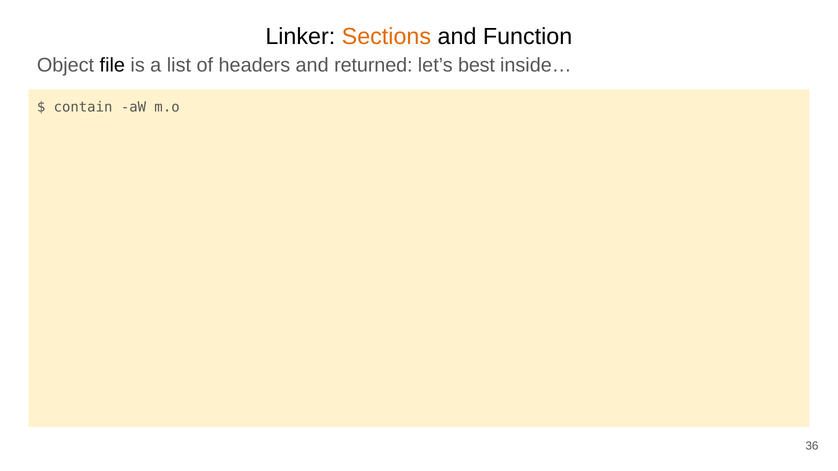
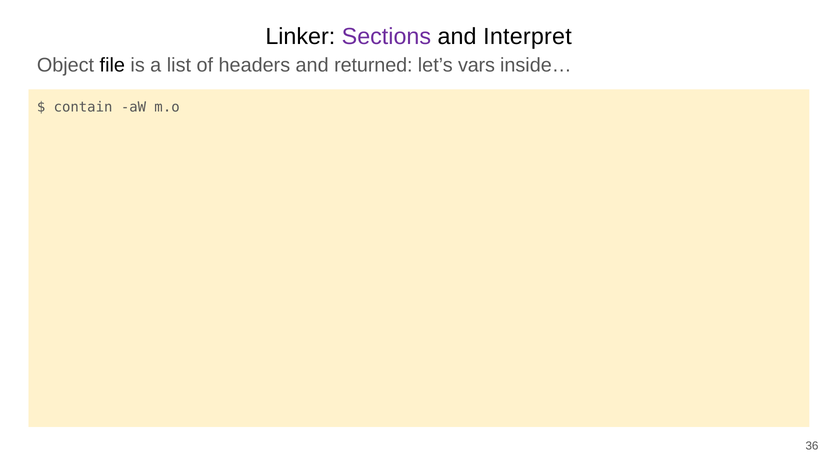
Sections colour: orange -> purple (386, 37)
Function: Function -> Interpret (527, 37)
best: best -> vars (477, 65)
